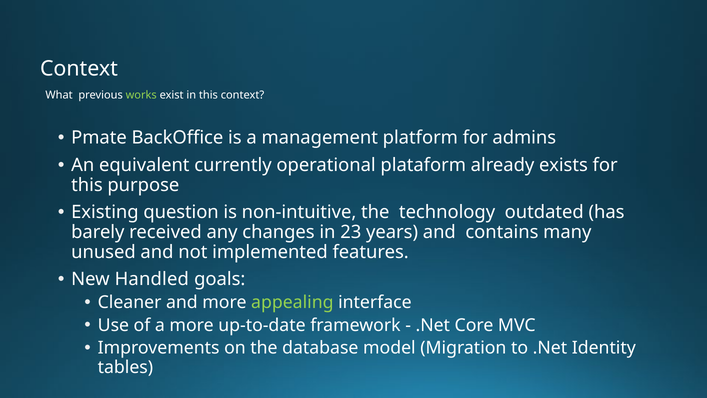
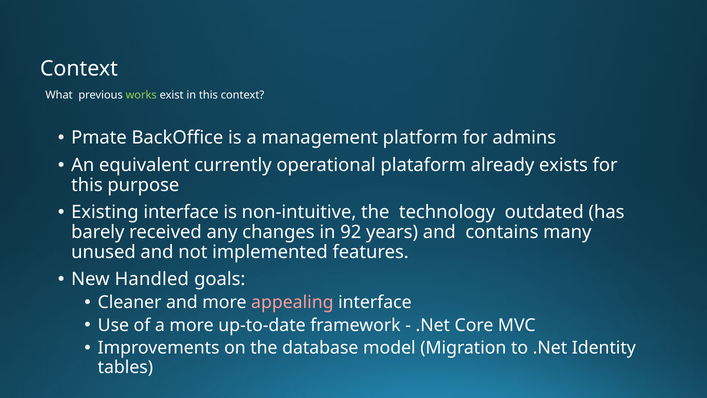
Existing question: question -> interface (181, 212)
23: 23 -> 92 (351, 232)
appealing colour: light green -> pink (292, 302)
